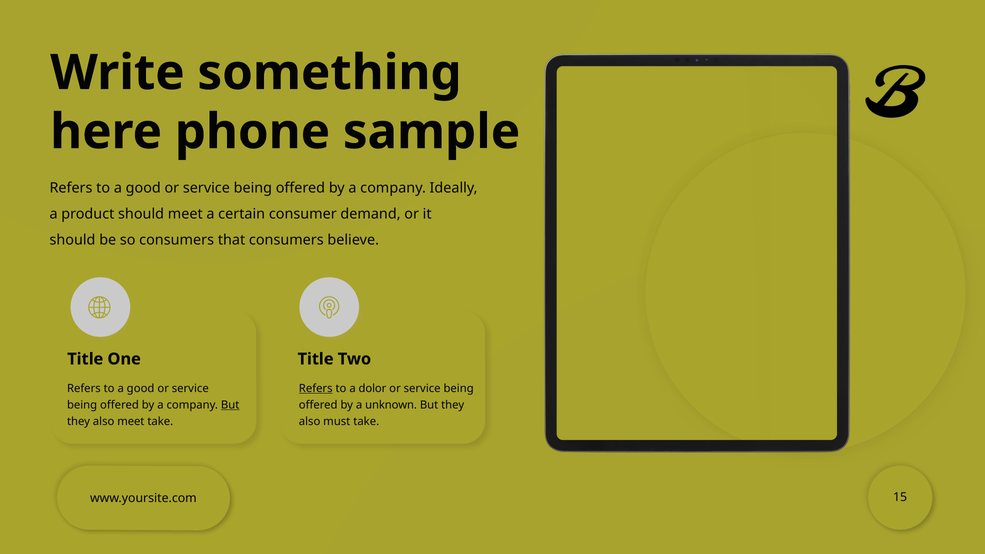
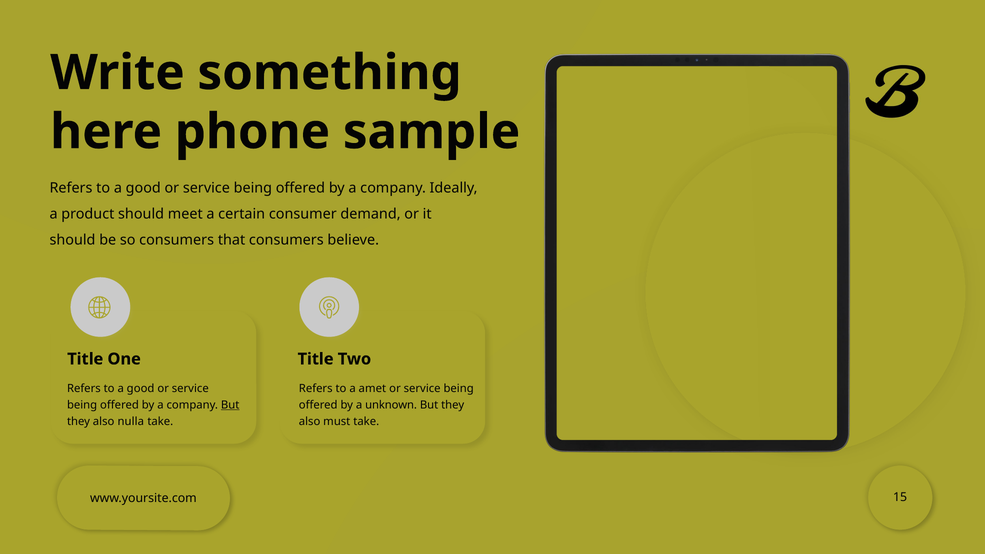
Refers underline: present -> none (316, 389)
dolor: dolor -> amet (372, 389)
also meet: meet -> nulla (131, 422)
